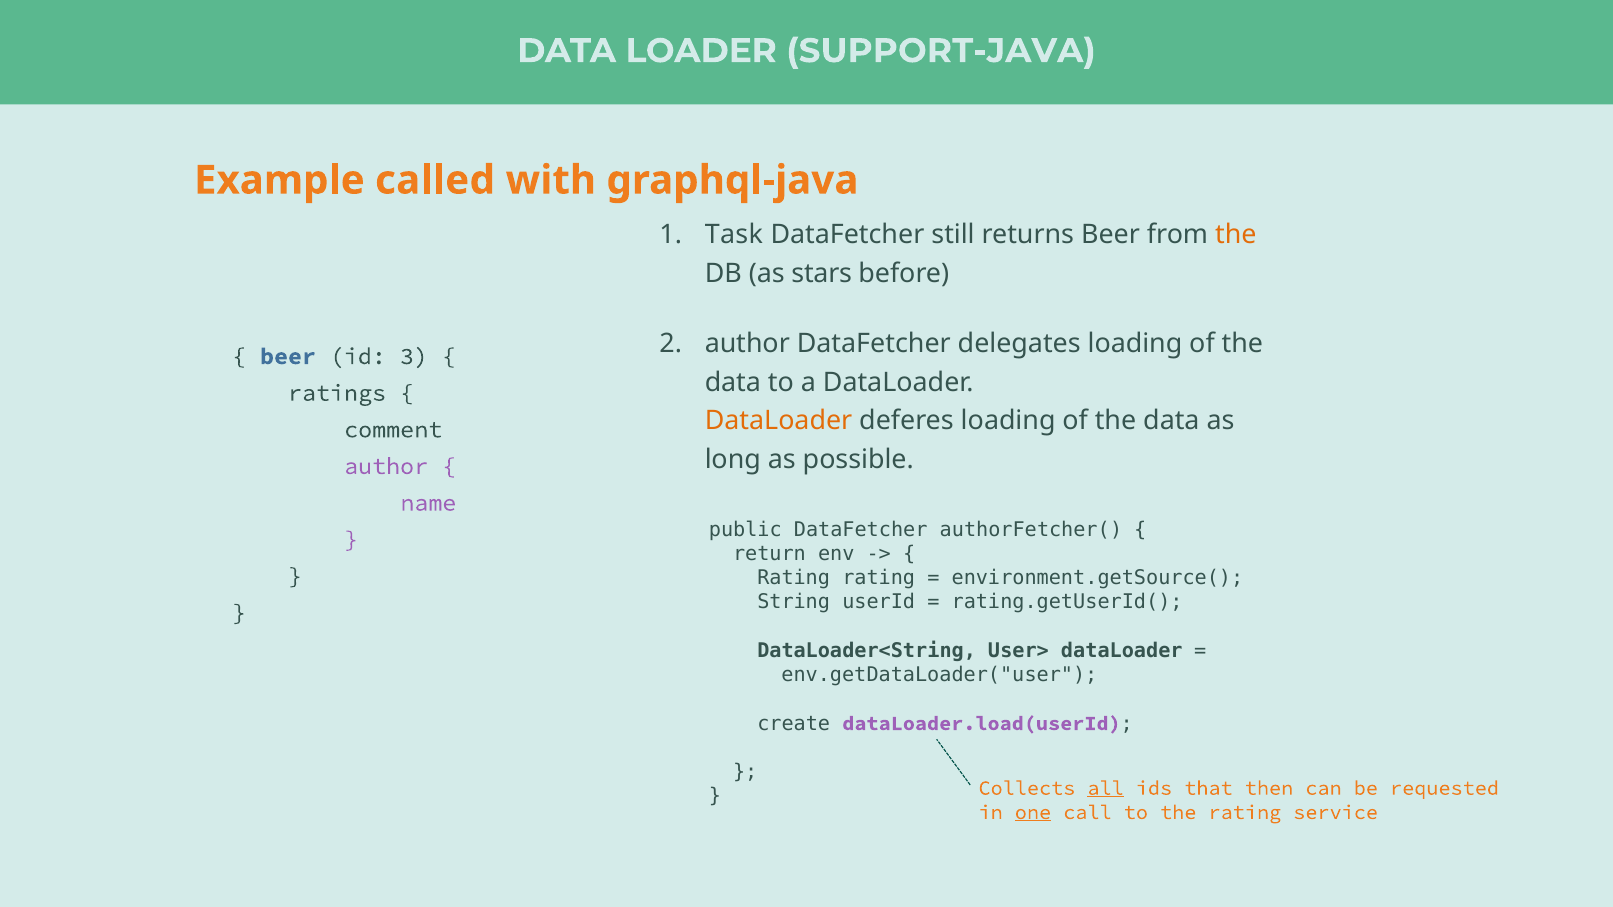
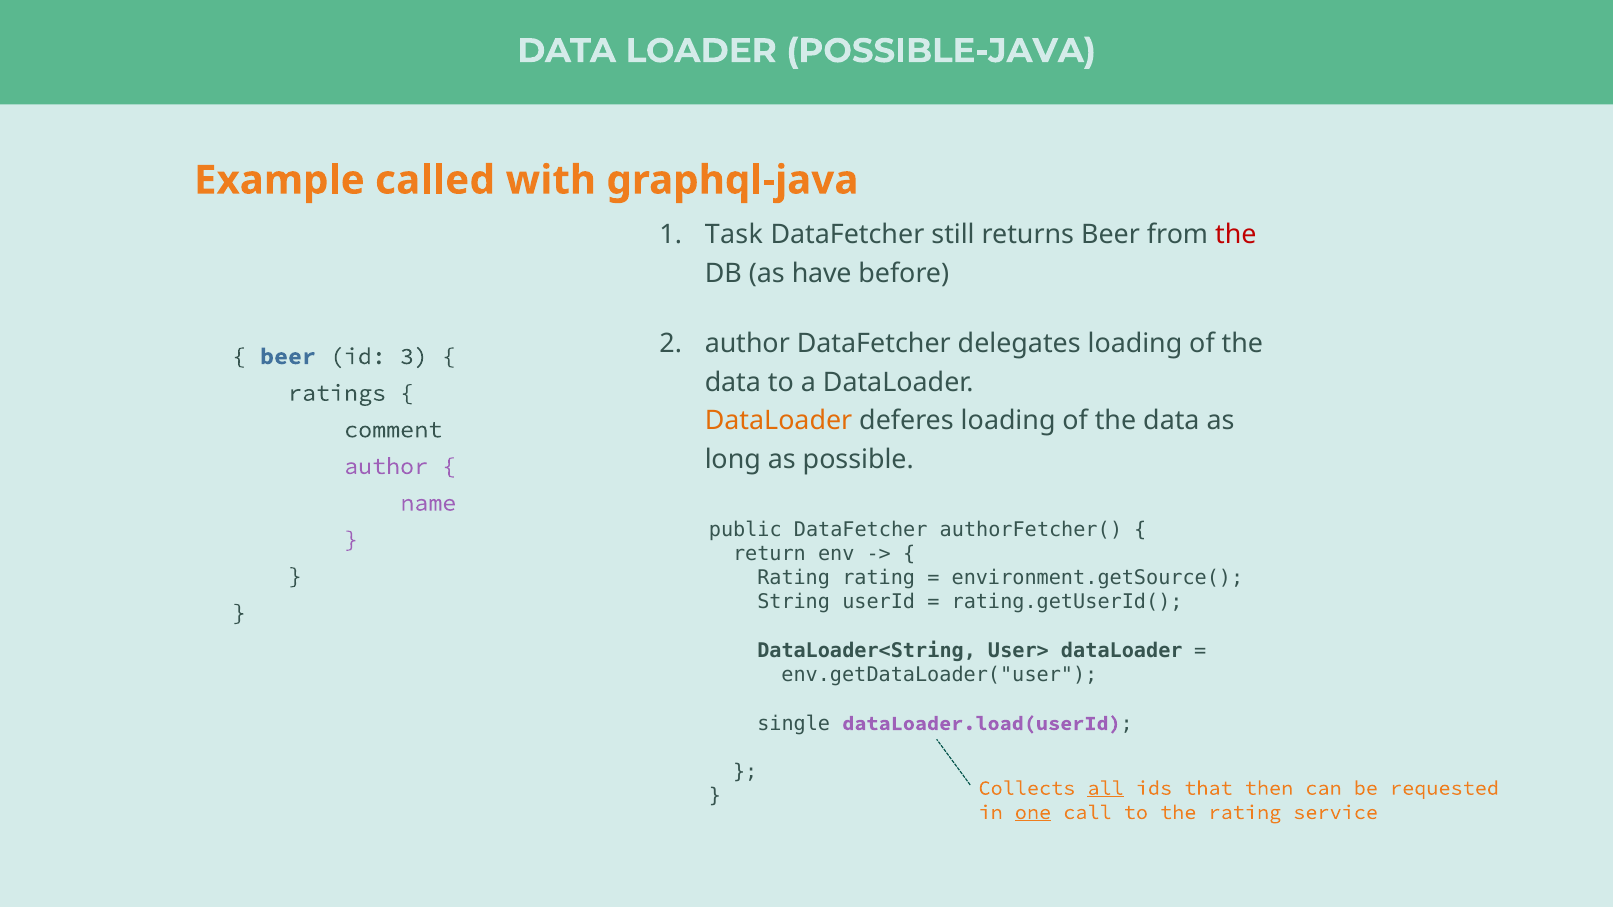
SUPPORT-JAVA: SUPPORT-JAVA -> POSSIBLE-JAVA (941, 51)
the colour: orange -> red (1236, 235)
stars: stars -> have (822, 274)
create: create -> single (794, 724)
